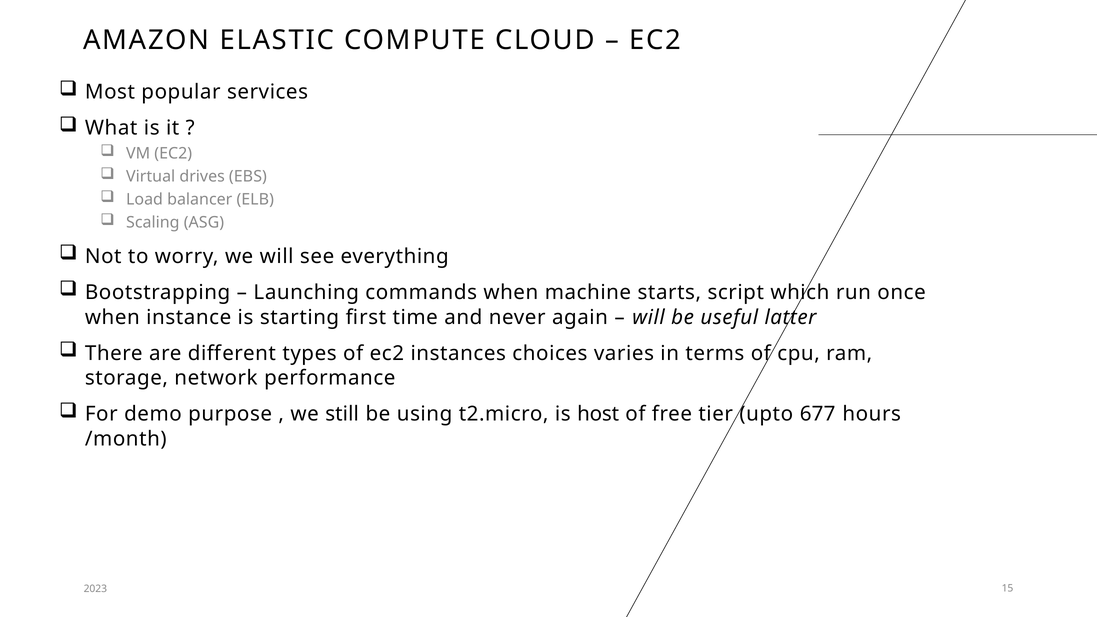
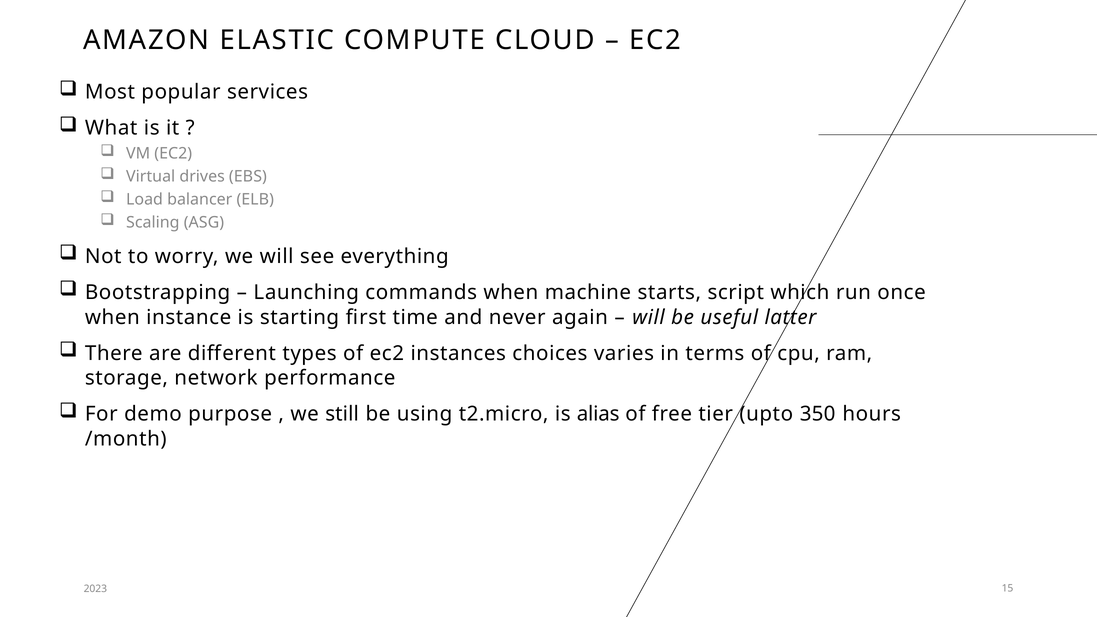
host: host -> alias (598, 414)
677: 677 -> 350 (818, 414)
